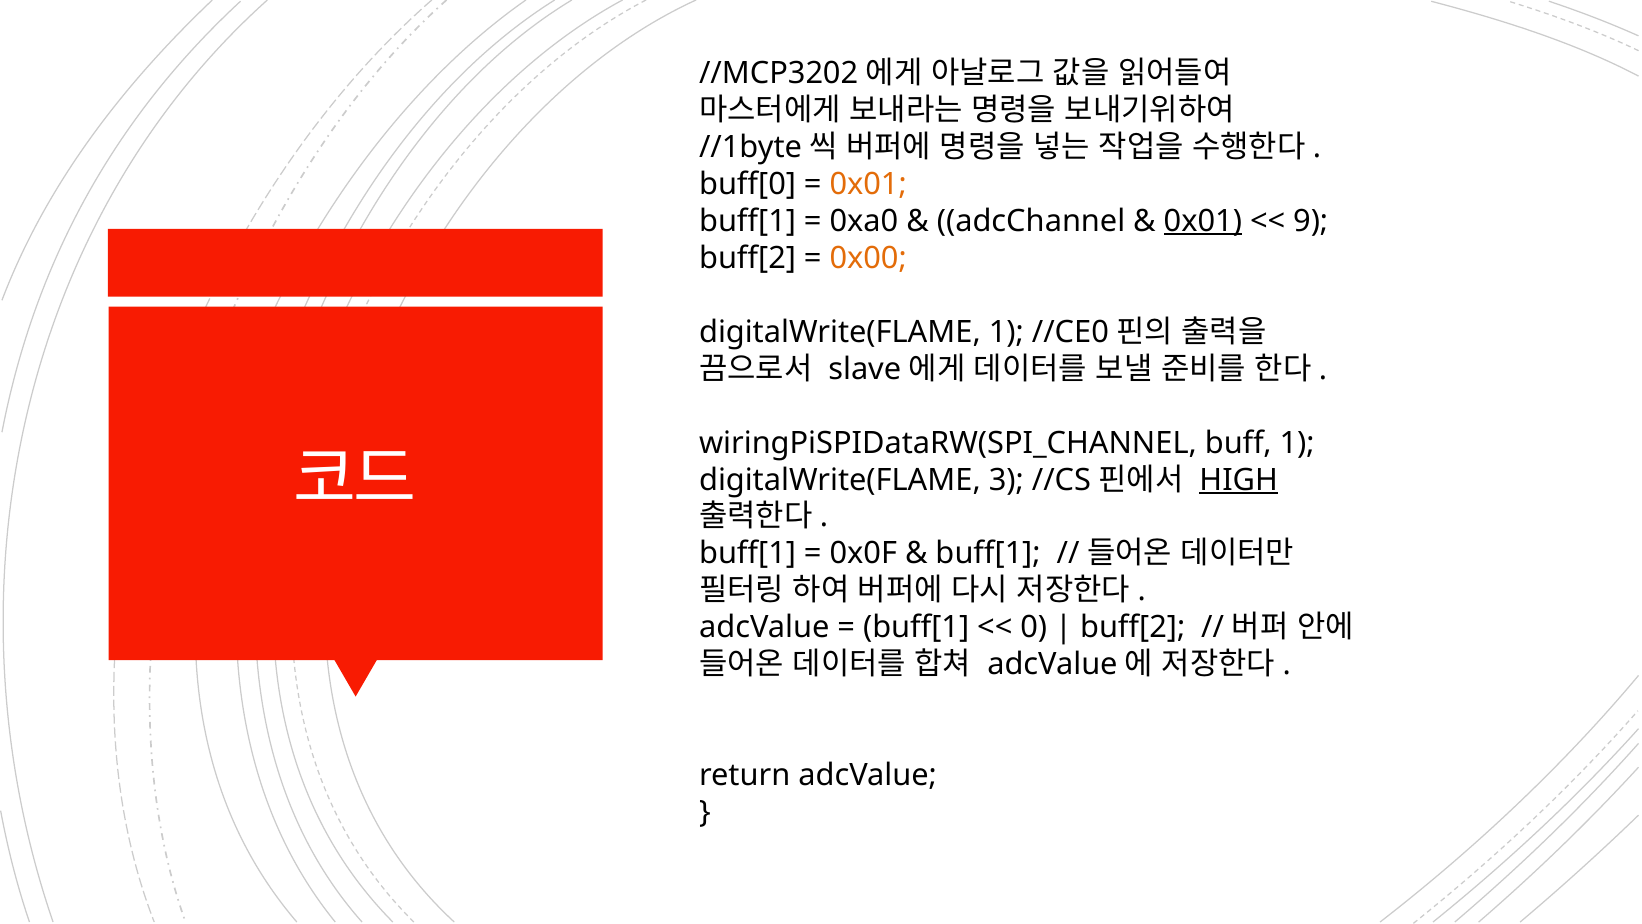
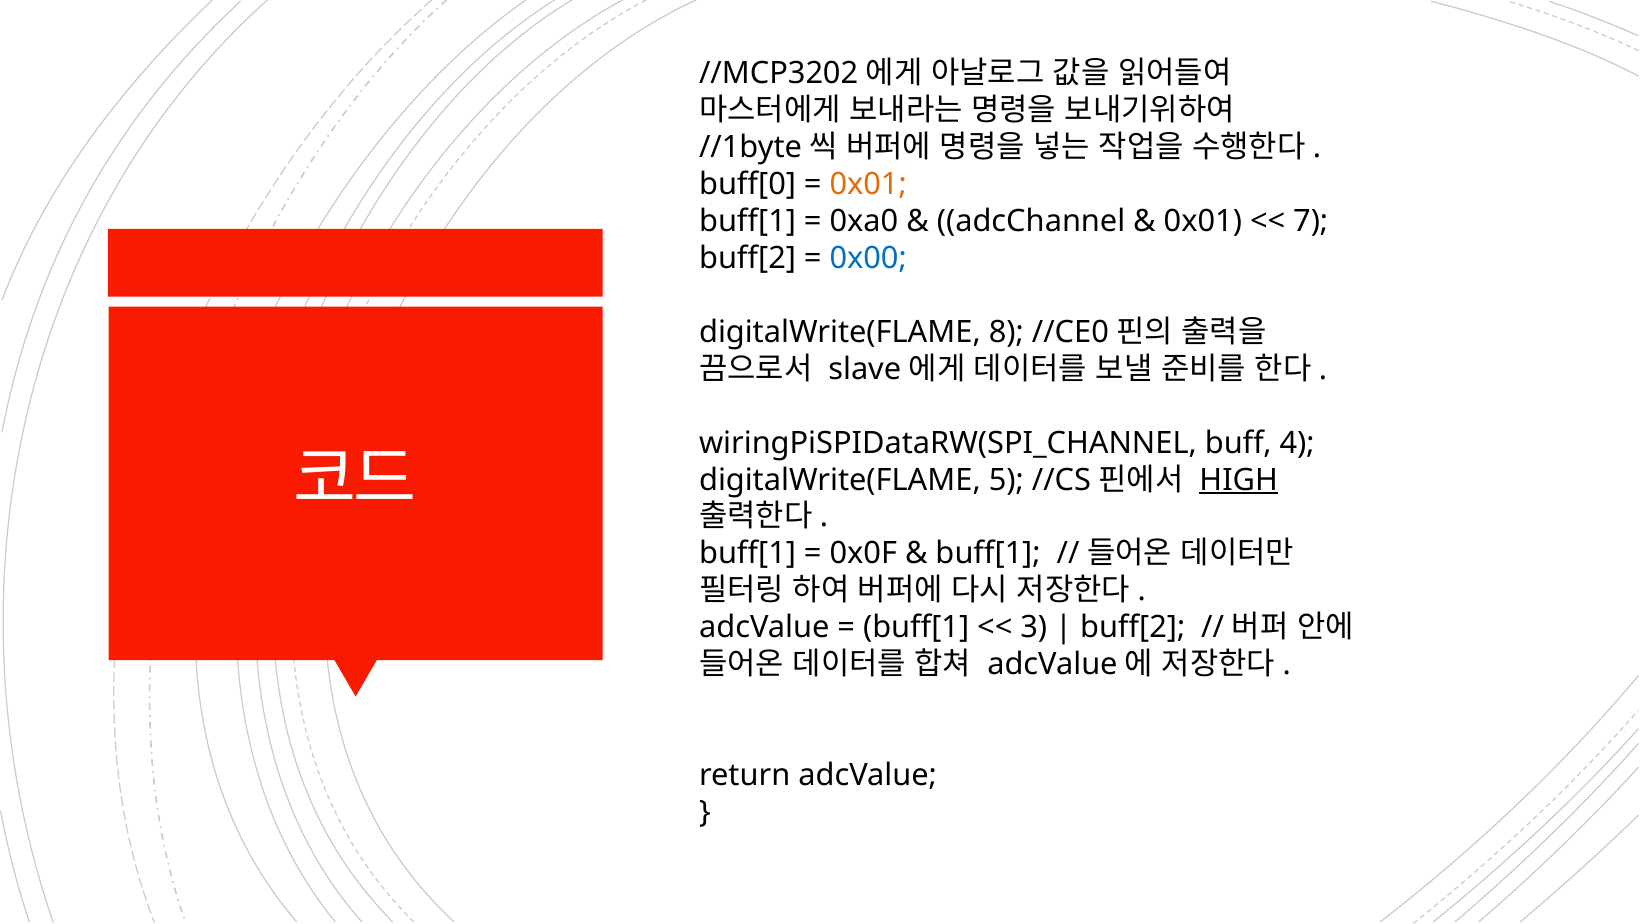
0x01 underline: present -> none (1203, 221)
9: 9 -> 7 (1311, 221)
0x00 colour: orange -> blue (868, 258)
digitalWrite(FLAME 1: 1 -> 8 (1006, 332)
buff 1: 1 -> 4 (1297, 443)
3: 3 -> 5 (1006, 480)
0: 0 -> 3 (1034, 627)
